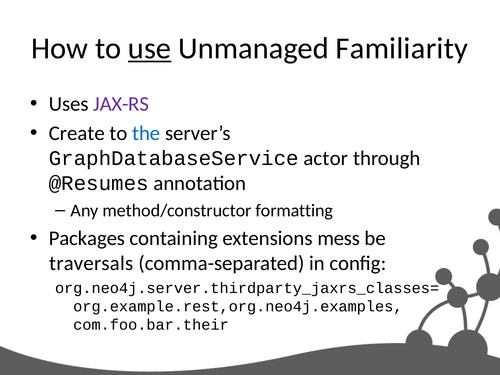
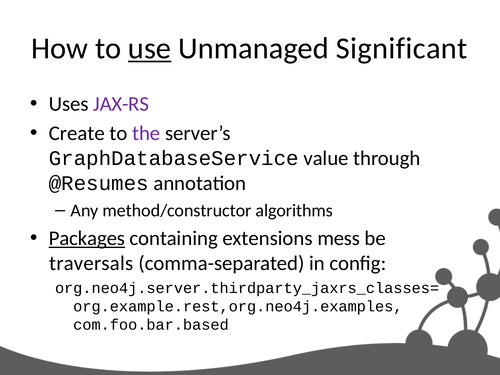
Familiarity: Familiarity -> Significant (402, 48)
the colour: blue -> purple (146, 133)
actor: actor -> value (326, 158)
formatting: formatting -> algorithms (294, 210)
Packages underline: none -> present (87, 238)
com.foo.bar.their: com.foo.bar.their -> com.foo.bar.based (151, 325)
